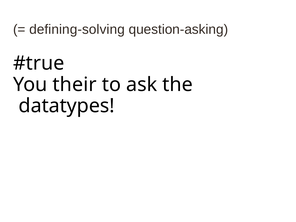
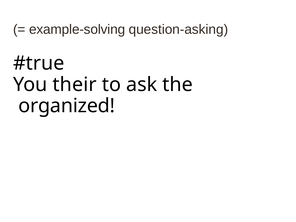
defining-solving: defining-solving -> example-solving (77, 29)
datatypes: datatypes -> organized (67, 106)
